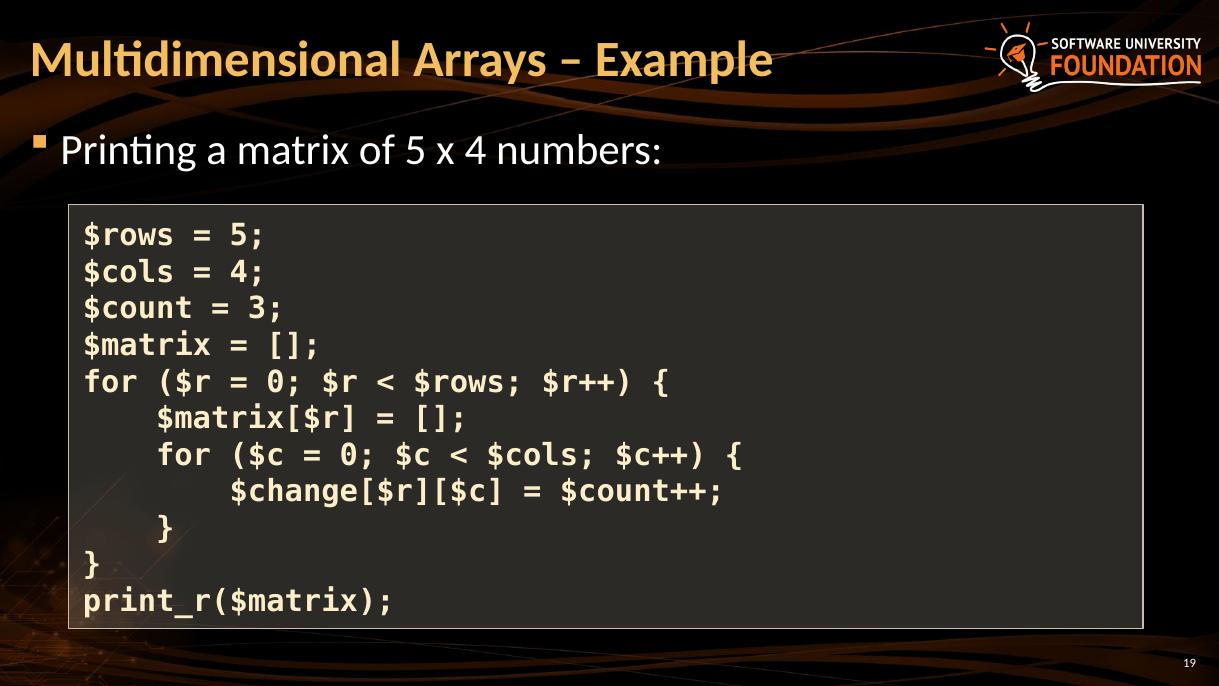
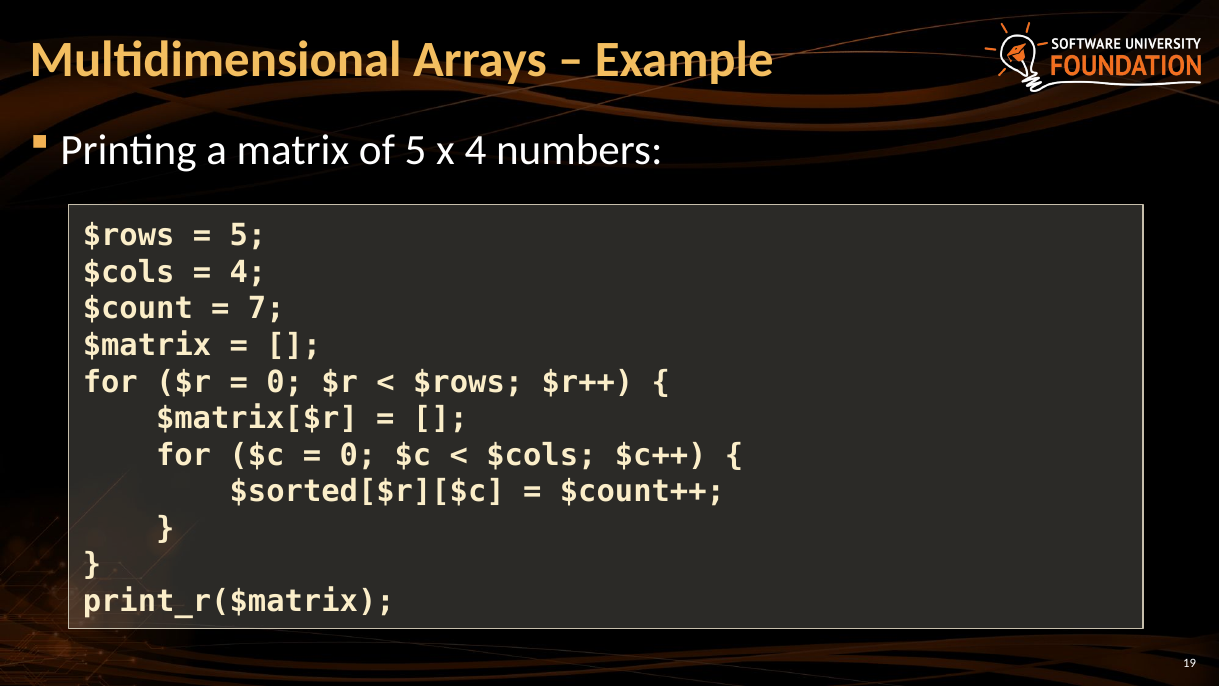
3: 3 -> 7 (266, 309)
$change[$r][$c: $change[$r][$c -> $sorted[$r][$c (367, 492)
